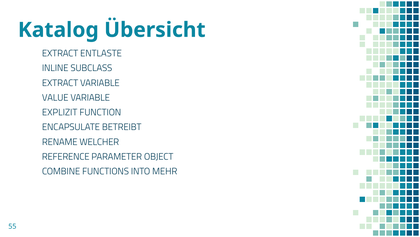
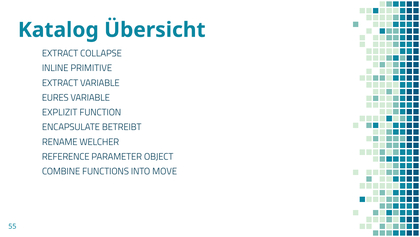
ENTLASTE: ENTLASTE -> COLLAPSE (101, 53)
SUBCLASS: SUBCLASS -> PRIMITIVE (91, 68)
VALUE: VALUE -> EURES (55, 97)
MEHR: MEHR -> MOVE (165, 171)
